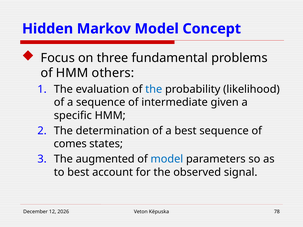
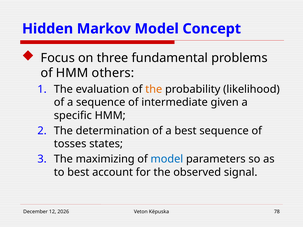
the colour: blue -> orange (154, 89)
comes: comes -> tosses (70, 144)
augmented: augmented -> maximizing (105, 159)
